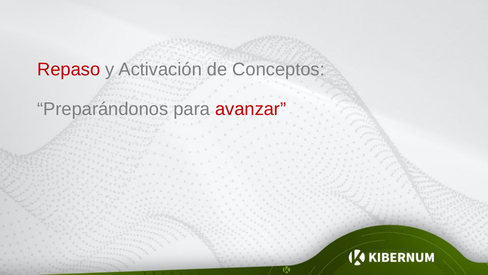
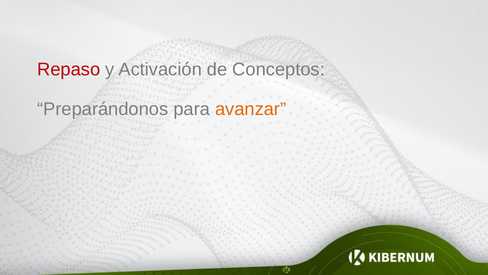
avanzar colour: red -> orange (251, 109)
